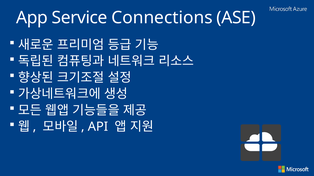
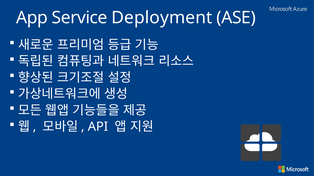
Connections: Connections -> Deployment (162, 18)
